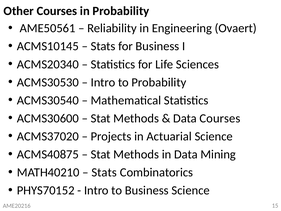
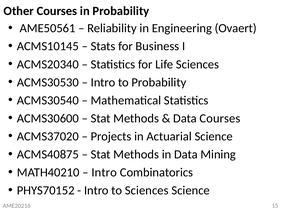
Stats: Stats -> Intro (104, 172)
to Business: Business -> Sciences (147, 190)
